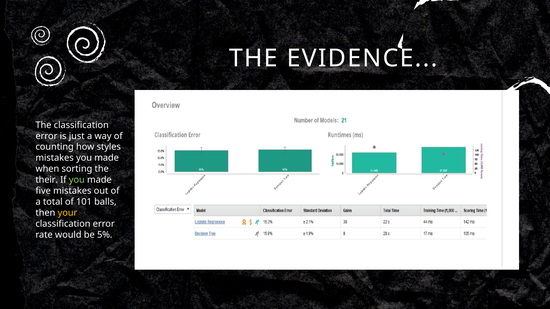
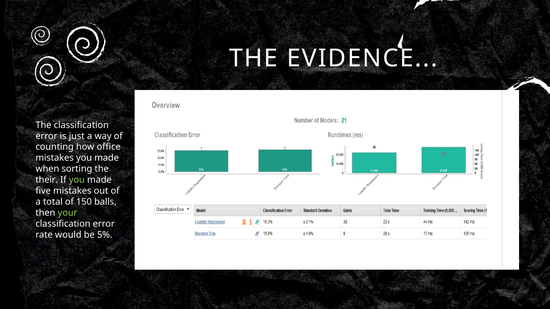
styles: styles -> office (109, 147)
101: 101 -> 150 (84, 202)
your colour: yellow -> light green (68, 213)
